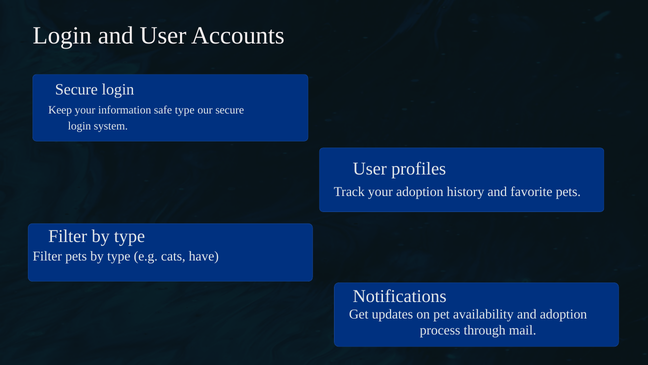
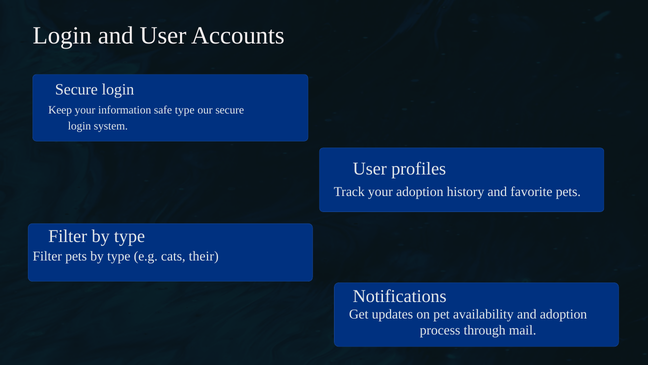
have: have -> their (204, 256)
